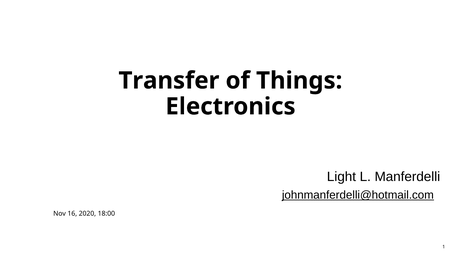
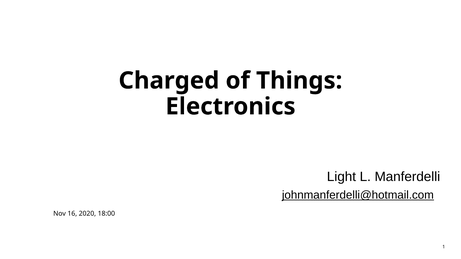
Transfer: Transfer -> Charged (169, 81)
